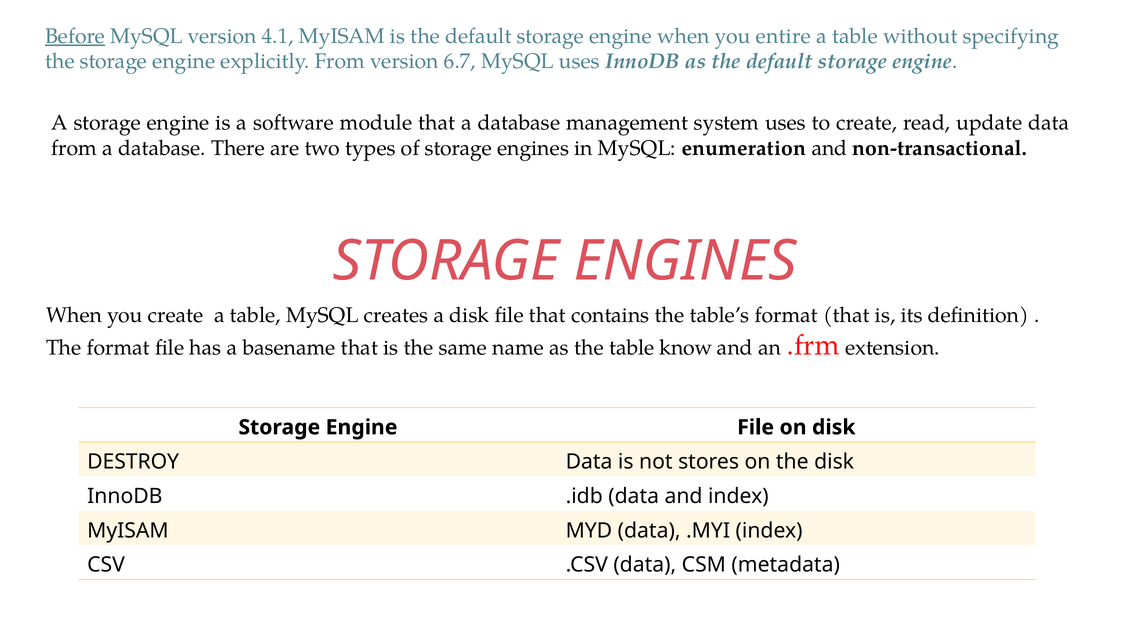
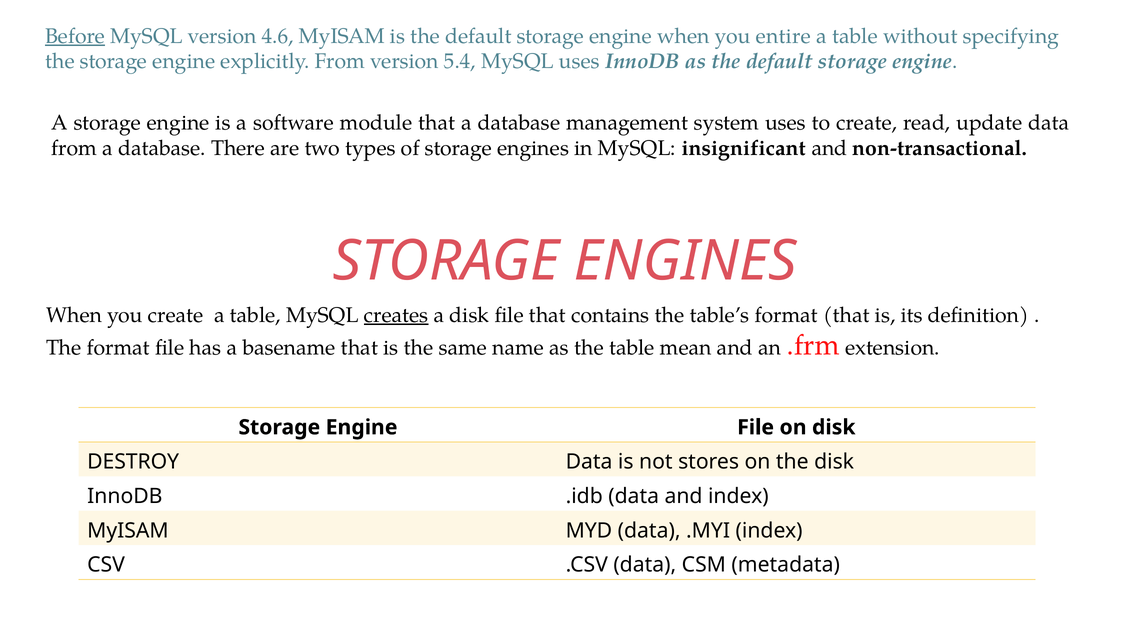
4.1: 4.1 -> 4.6 (278, 36)
6.7: 6.7 -> 5.4 (460, 61)
enumeration: enumeration -> insignificant (744, 148)
creates underline: none -> present (396, 315)
know: know -> mean (686, 347)
